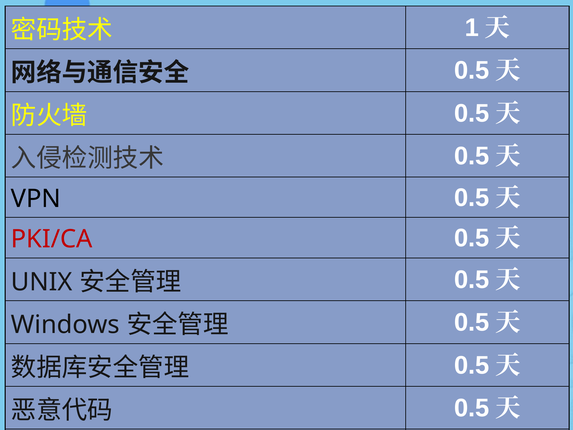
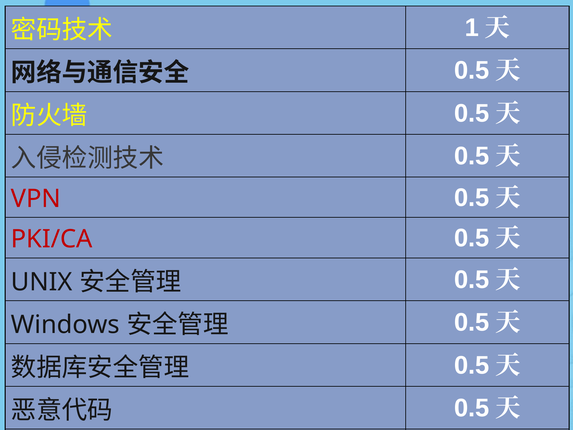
VPN colour: black -> red (36, 199)
